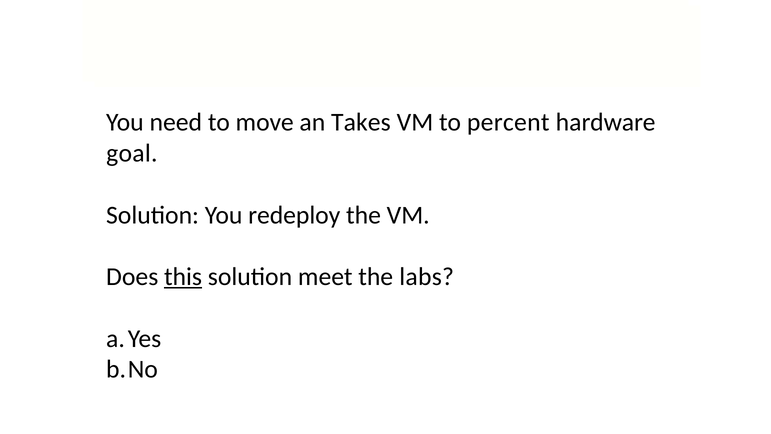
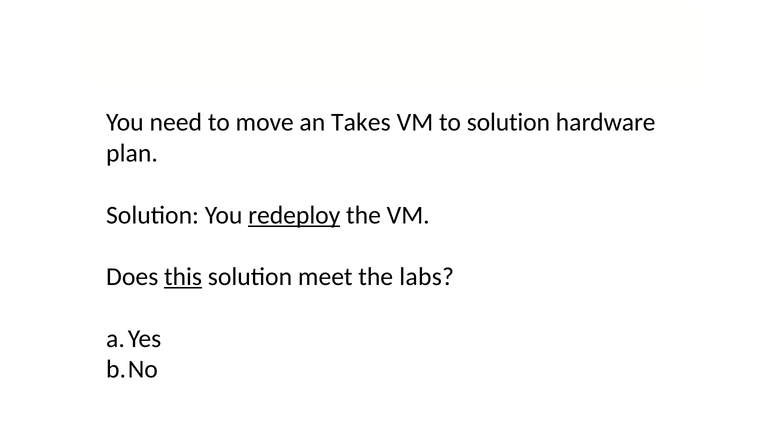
to percent: percent -> solution (508, 122)
goal: goal -> plan (132, 153)
redeploy underline: none -> present (294, 215)
